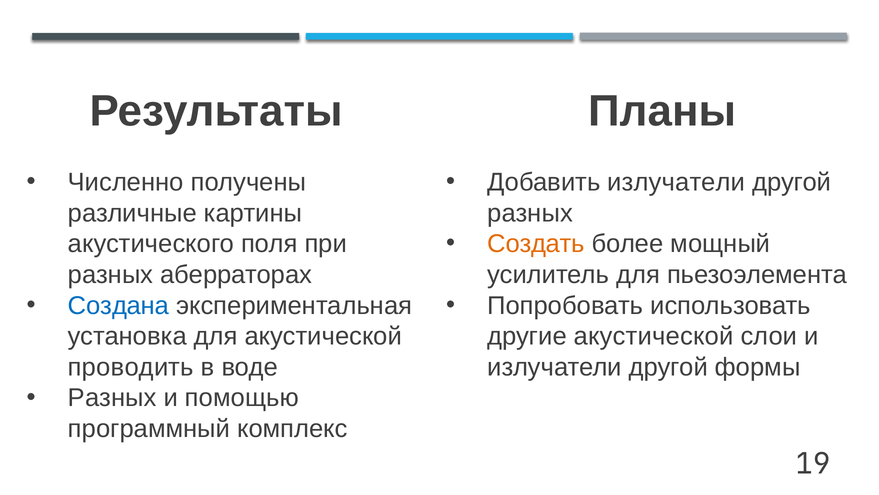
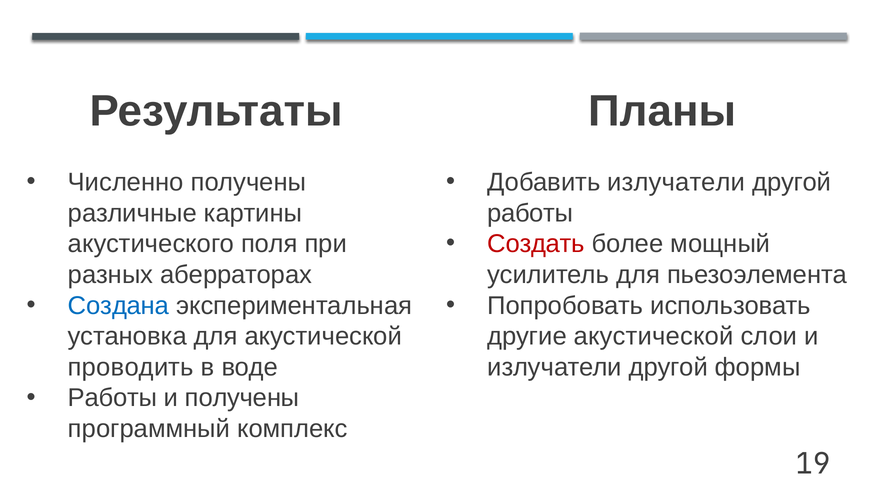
разных: разных -> работы (530, 213)
Создать colour: orange -> red (536, 244)
Разных: Разных -> Работы (112, 398)
и помощью: помощью -> получены (242, 398)
